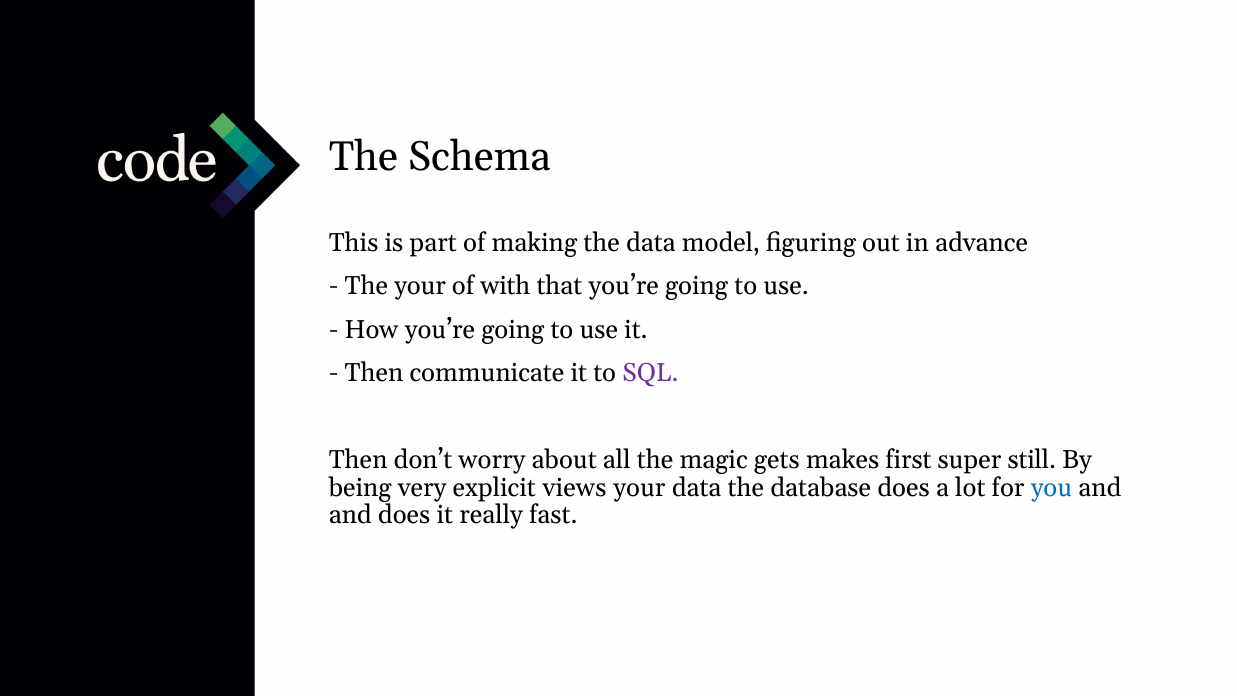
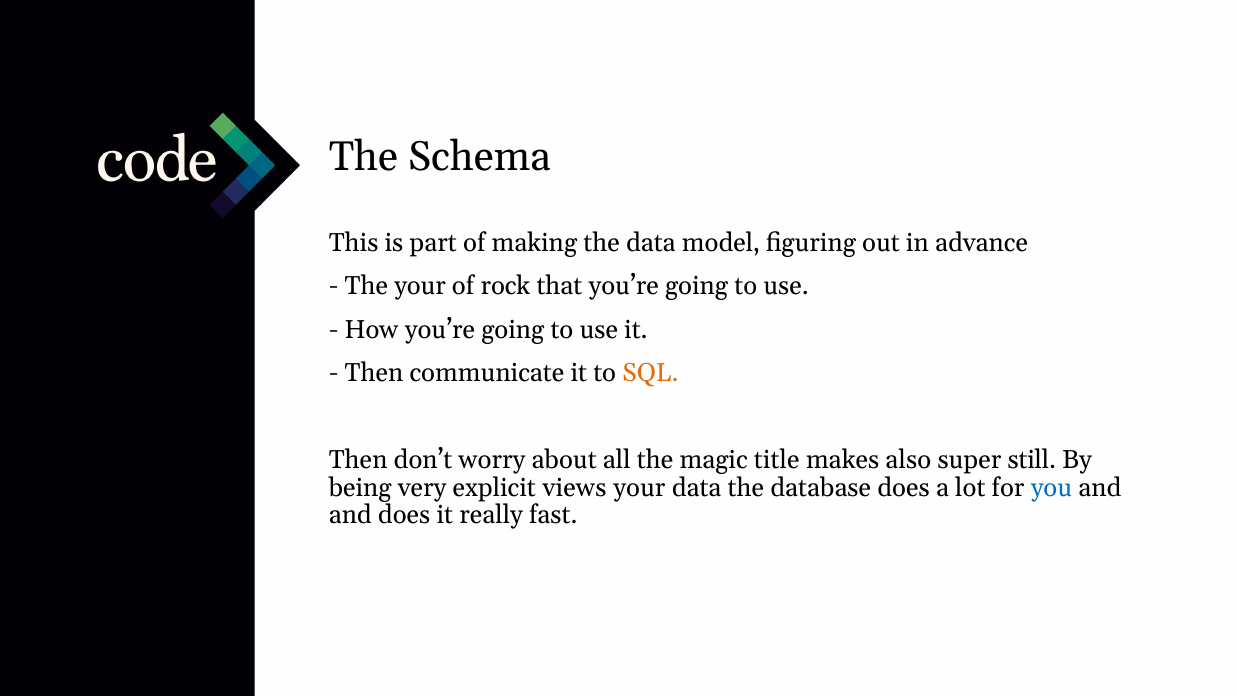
with: with -> rock (505, 286)
SQL colour: purple -> orange (650, 373)
gets: gets -> title (777, 460)
first: first -> also (908, 460)
